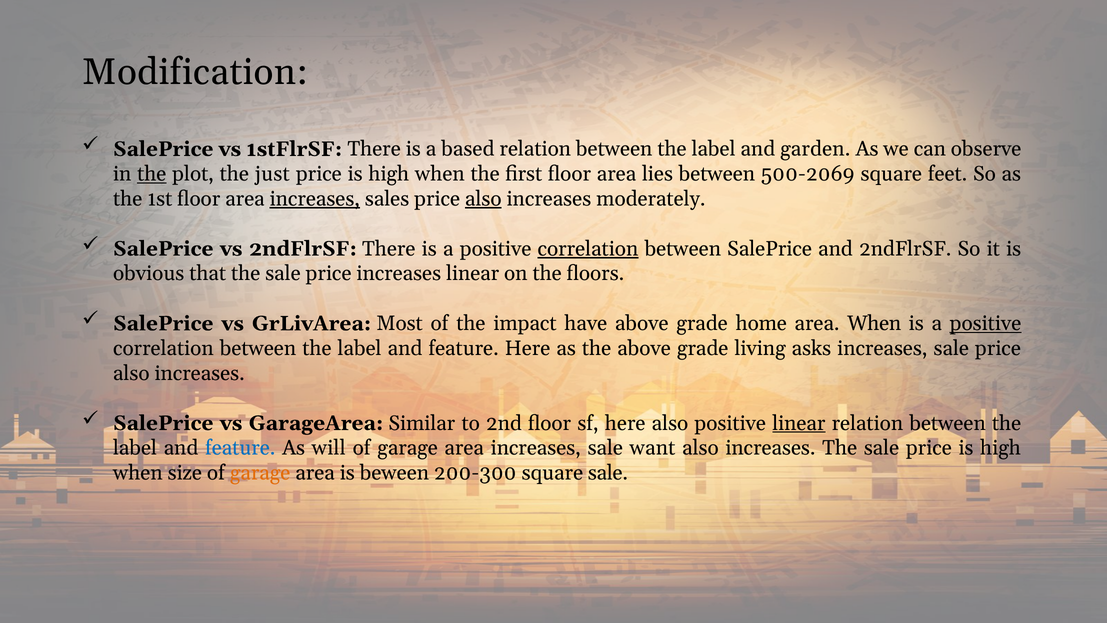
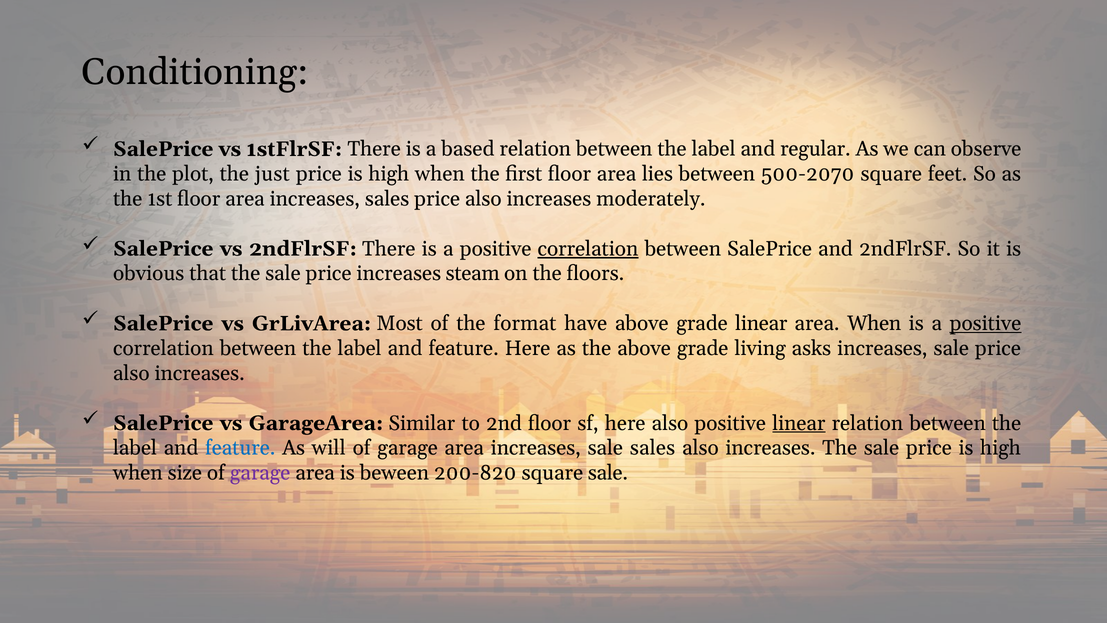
Modification: Modification -> Conditioning (195, 72)
garden: garden -> regular (815, 149)
the underline: present -> none (152, 174)
500-2069: 500-2069 -> 500-2070 (808, 174)
increases underline: present -> none (315, 199)
also underline: present -> none (483, 199)
increases linear: linear -> steam (473, 274)
impact: impact -> format (525, 323)
grade home: home -> linear (761, 323)
sale want: want -> sales (653, 448)
garage colour: orange -> purple (260, 473)
200-300: 200-300 -> 200-820 (475, 473)
